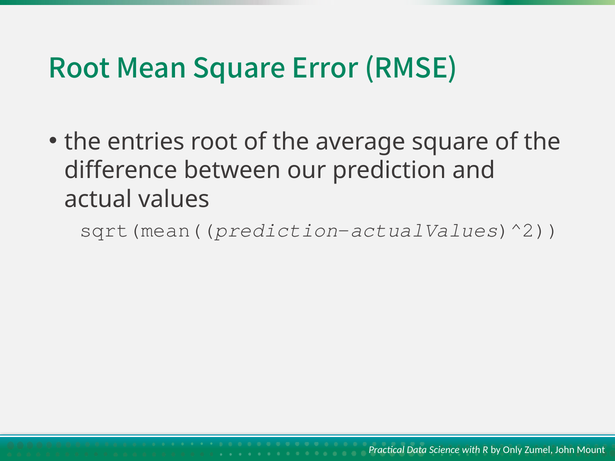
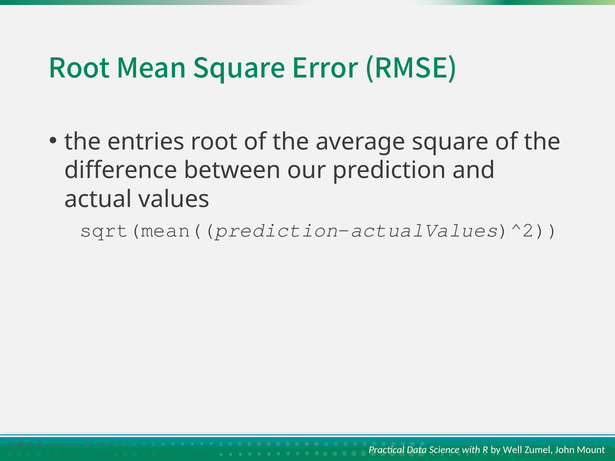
Only: Only -> Well (513, 450)
